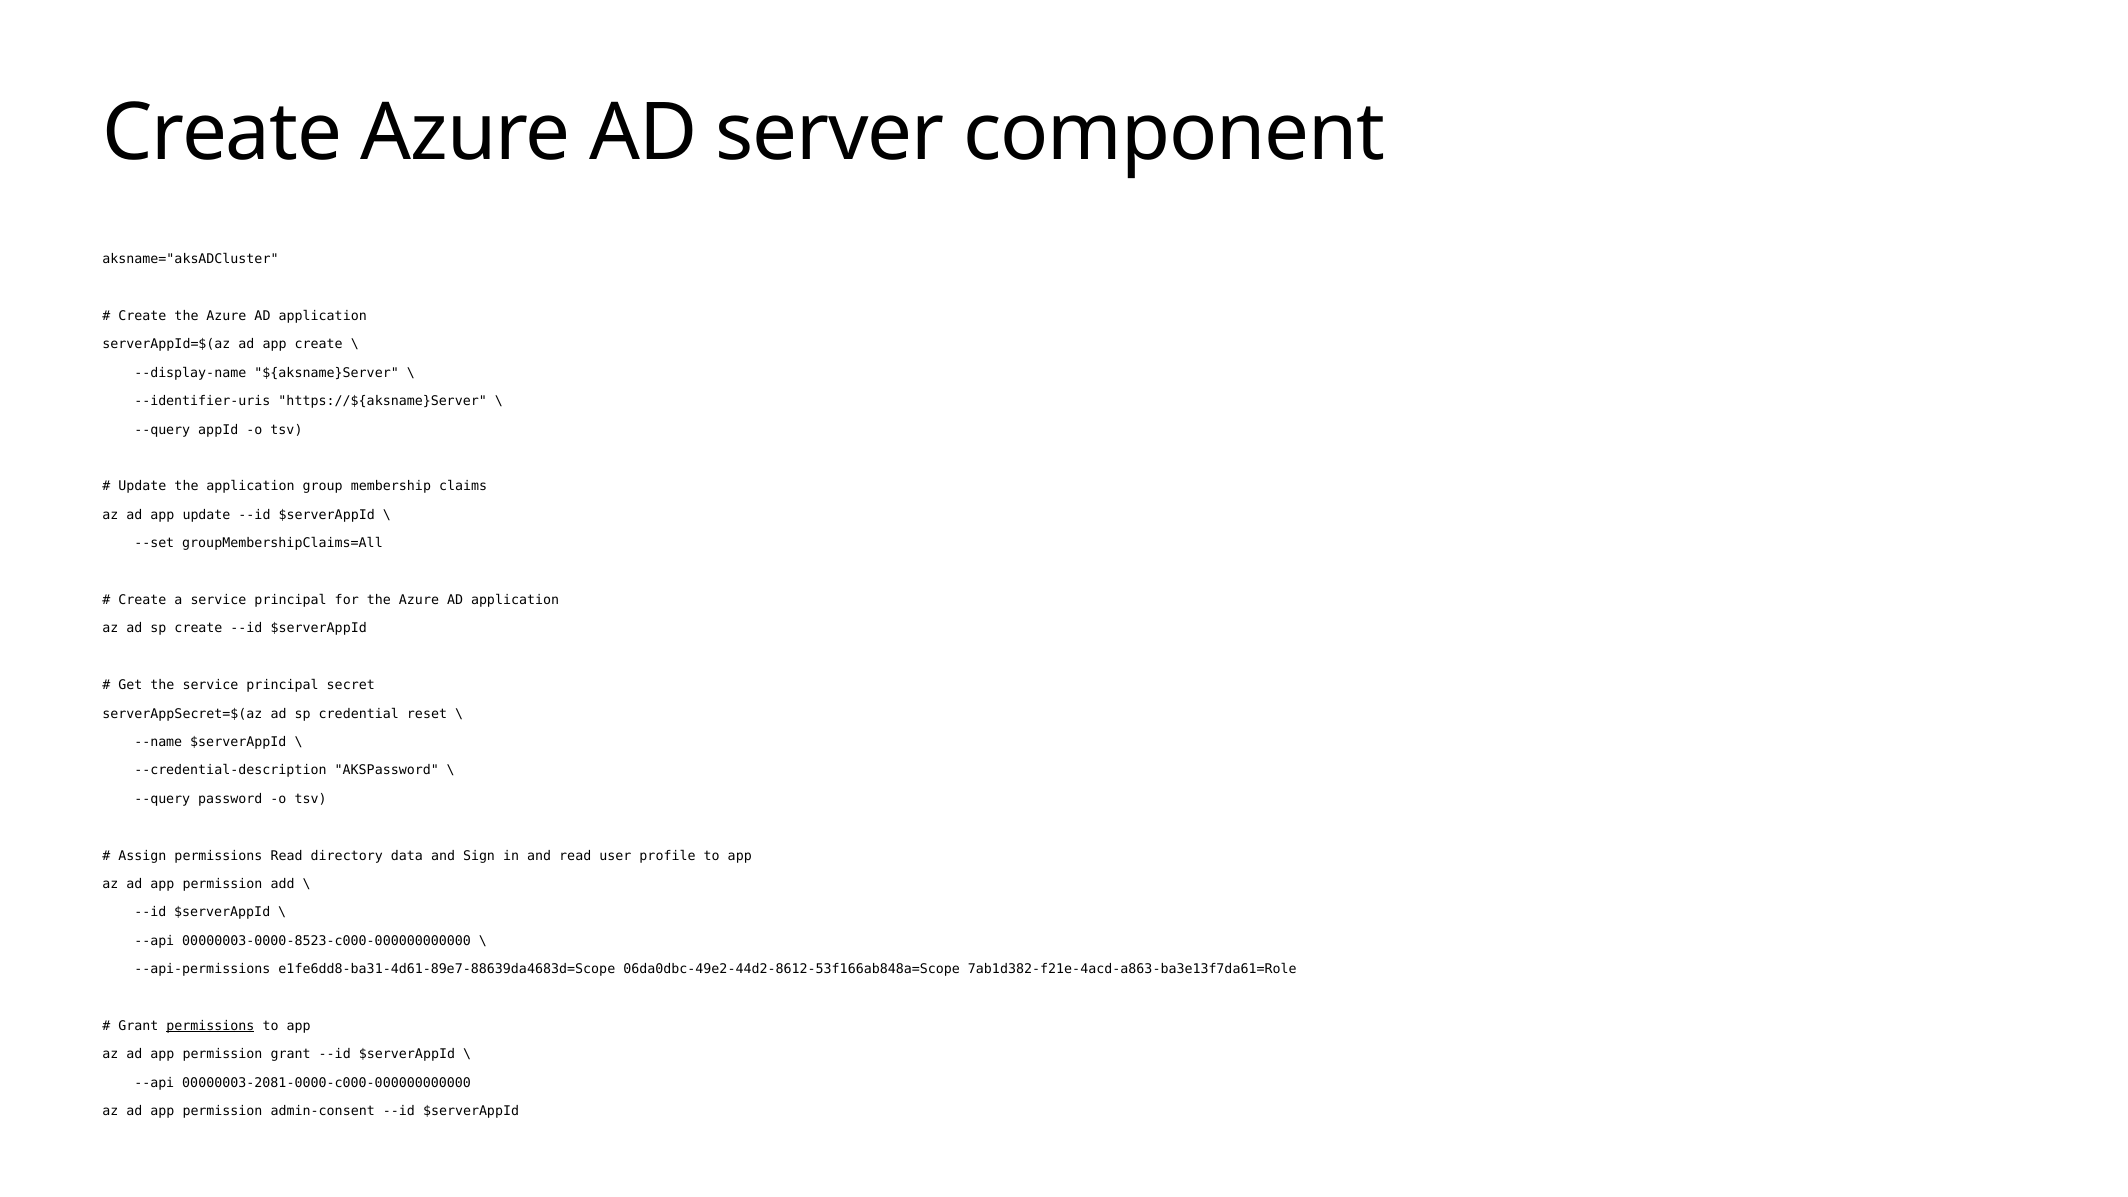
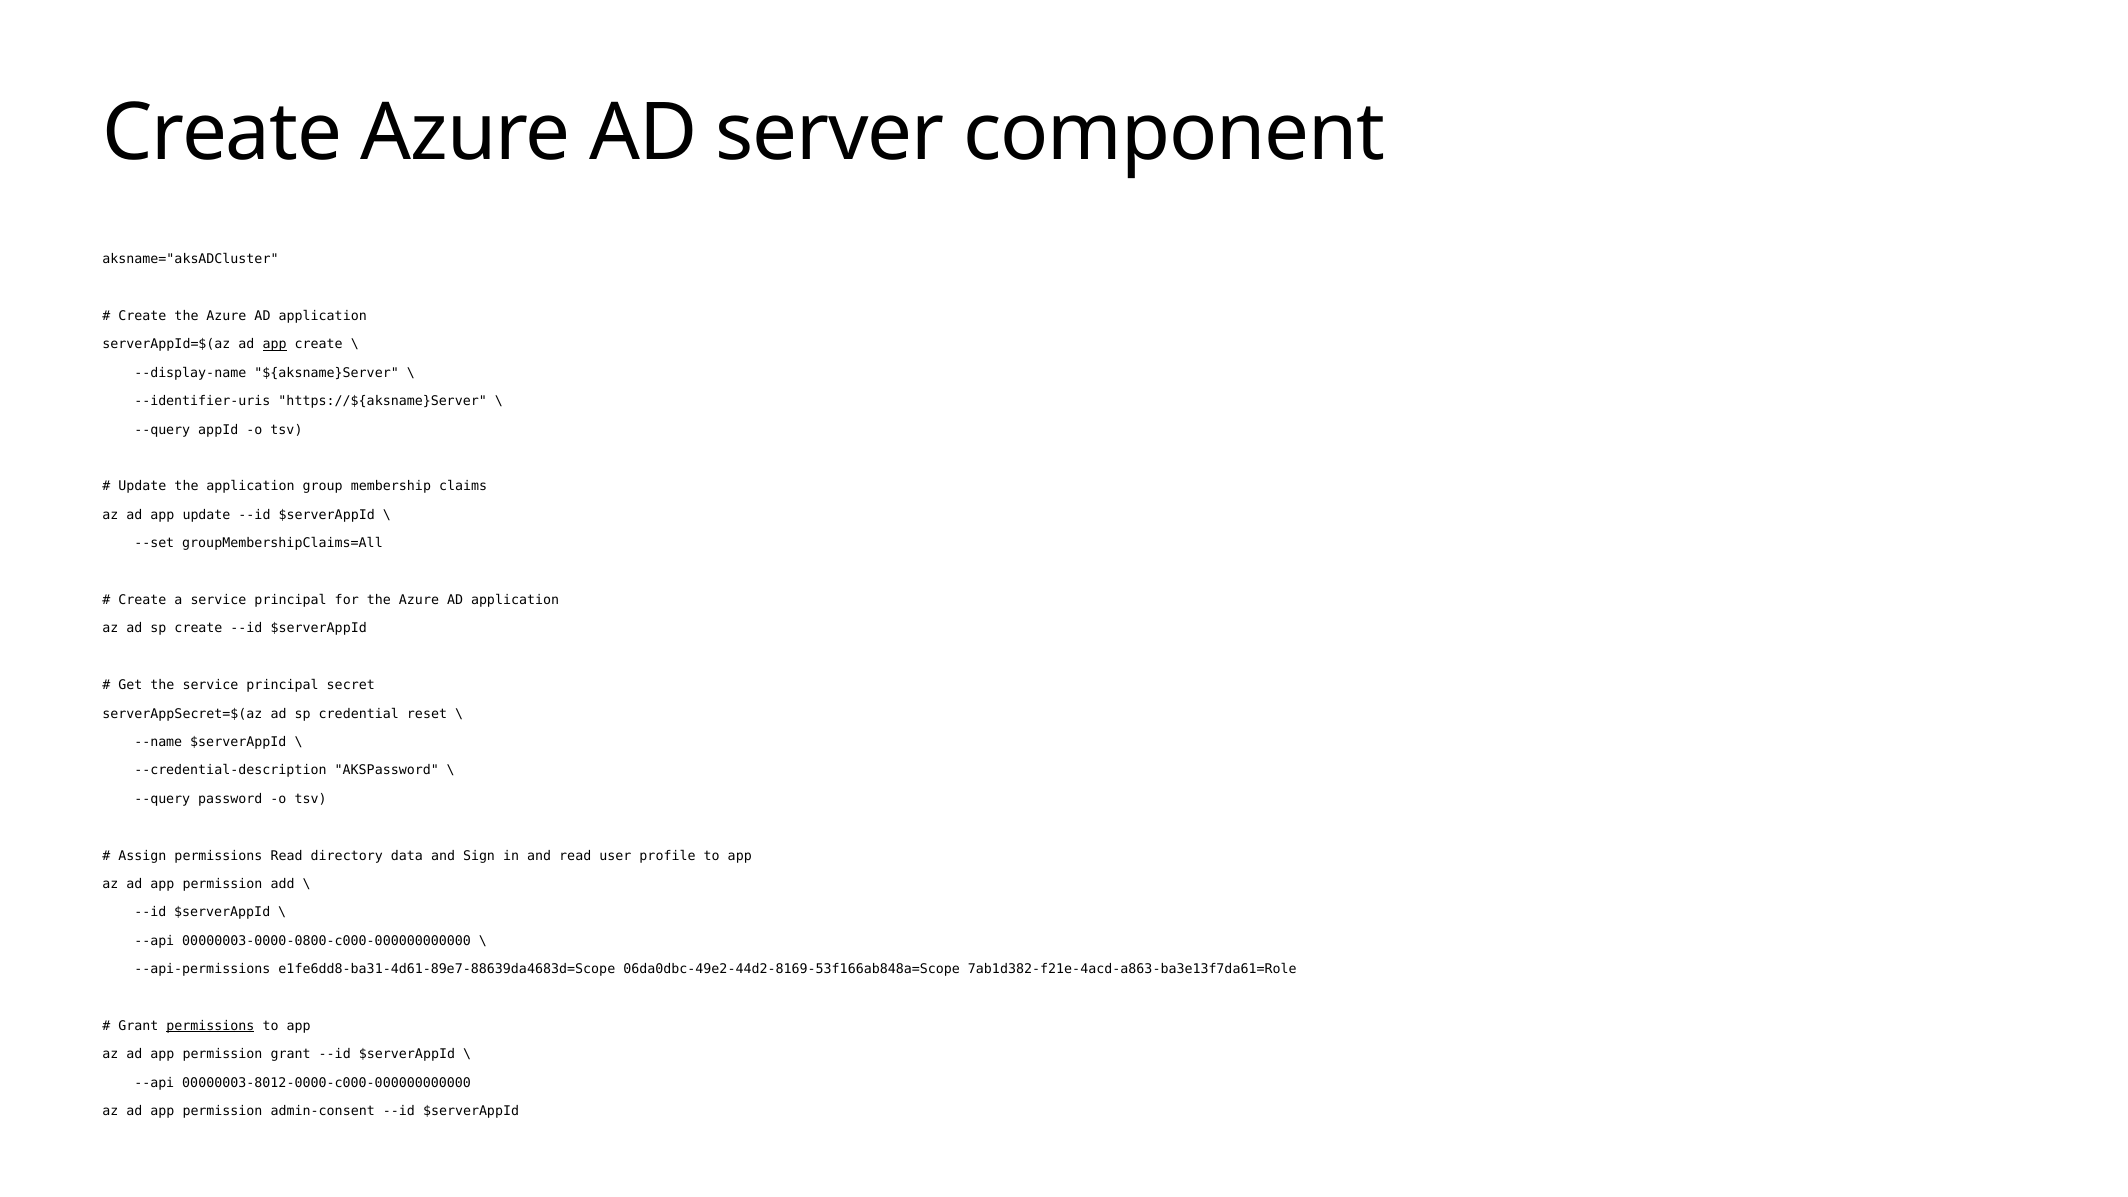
app underline: none -> present (275, 344)
00000003-0000-8523-c000-000000000000: 00000003-0000-8523-c000-000000000000 -> 00000003-0000-0800-c000-000000000000 (327, 941)
06da0dbc-49e2-44d2-8612-53f166ab848a=Scope: 06da0dbc-49e2-44d2-8612-53f166ab848a=Scope -> 06da0dbc-49e2-44d2-8169-53f166ab848a=Scope (792, 969)
00000003-2081-0000-c000-000000000000: 00000003-2081-0000-c000-000000000000 -> 00000003-8012-0000-c000-000000000000 (327, 1083)
